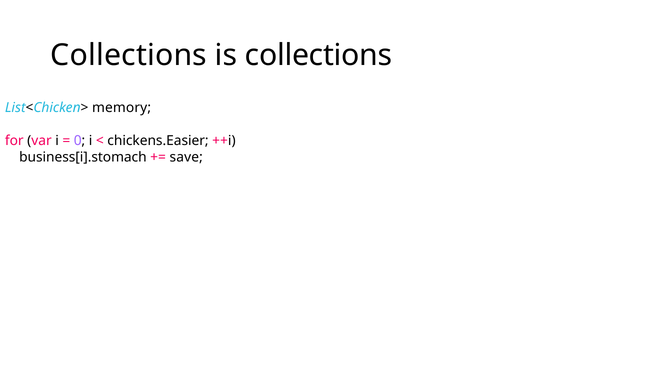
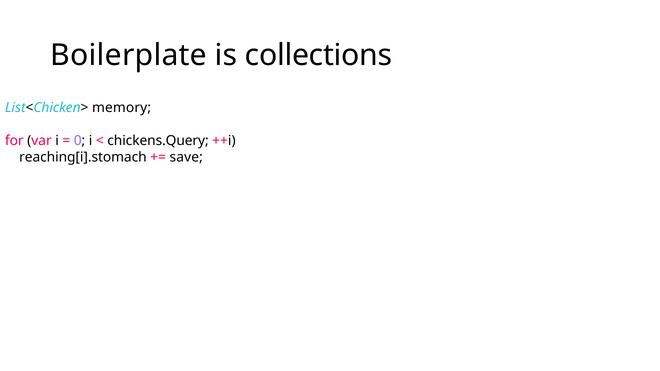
Collections: Collections -> Boilerplate (129, 55)
chickens.Easier: chickens.Easier -> chickens.Query (158, 141)
business[i].stomach: business[i].stomach -> reaching[i].stomach (83, 157)
